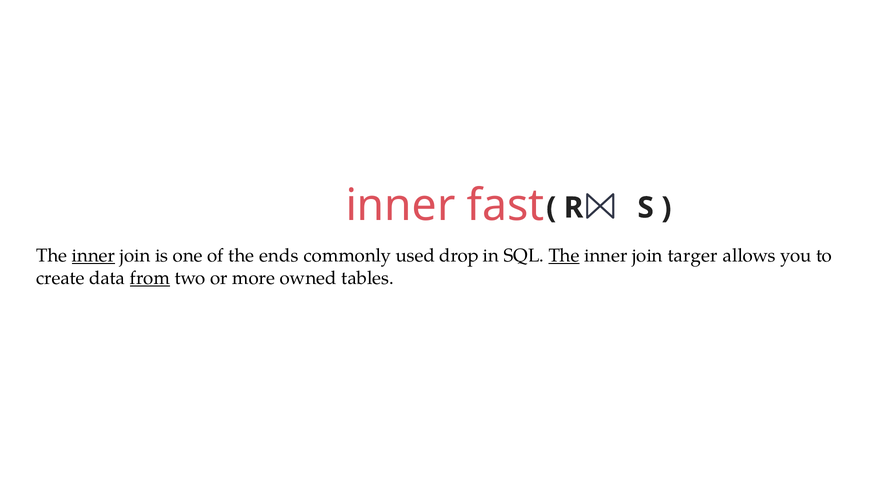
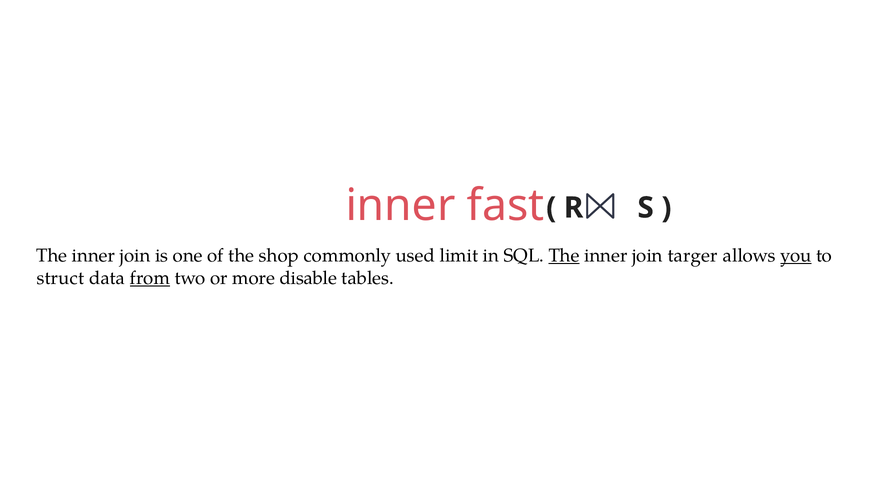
inner underline: present -> none (94, 255)
ends: ends -> shop (279, 255)
drop: drop -> limit (459, 255)
you underline: none -> present (796, 255)
create: create -> struct (60, 278)
owned: owned -> disable (308, 278)
